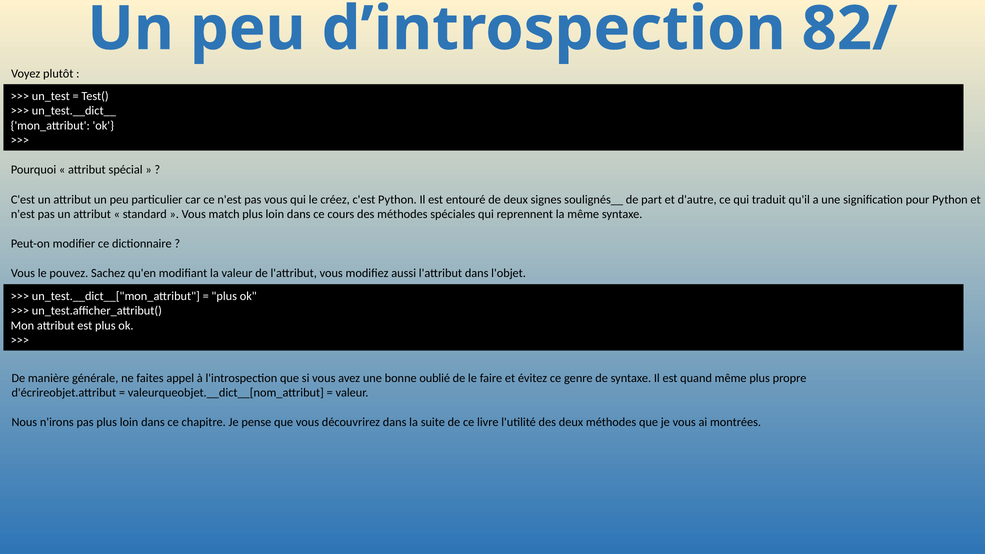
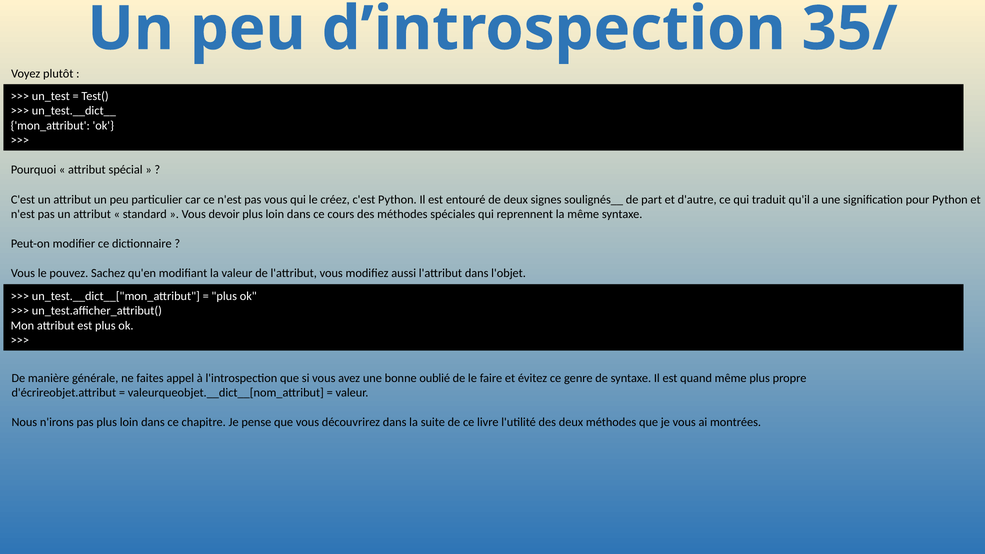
82/: 82/ -> 35/ (850, 29)
match: match -> devoir (224, 214)
